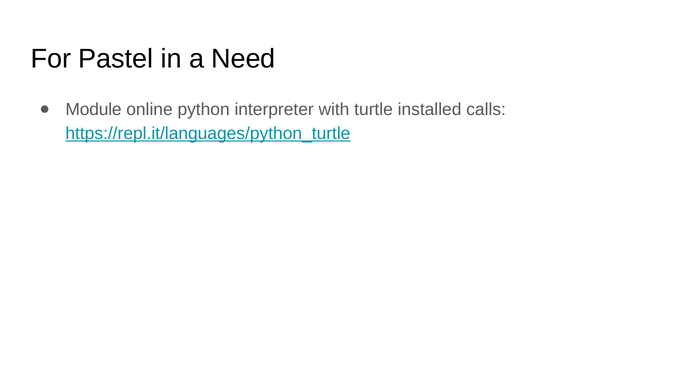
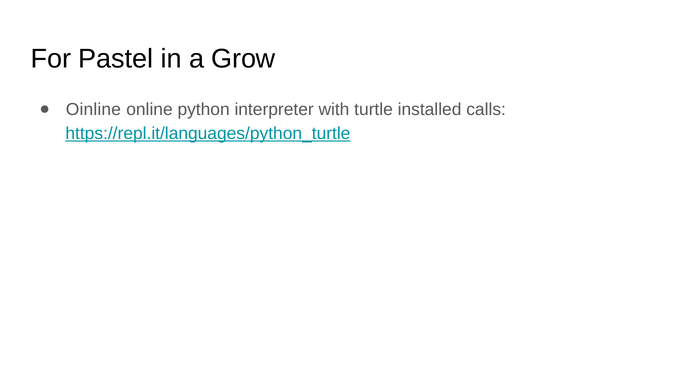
Need: Need -> Grow (243, 59)
Module: Module -> Oinline (93, 109)
